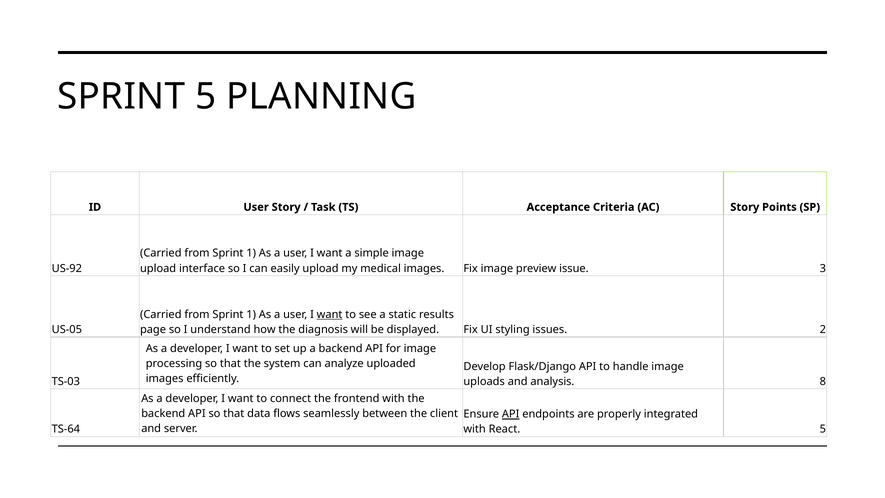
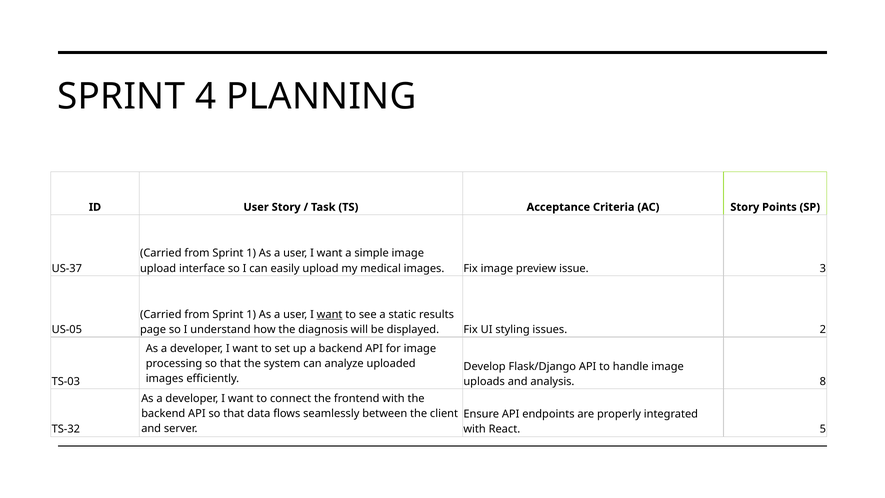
SPRINT 5: 5 -> 4 (206, 97)
US-92: US-92 -> US-37 (67, 268)
API underline: present -> none (511, 414)
TS-64: TS-64 -> TS-32 (66, 429)
